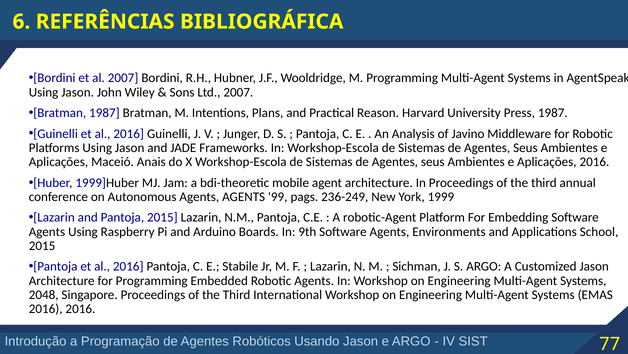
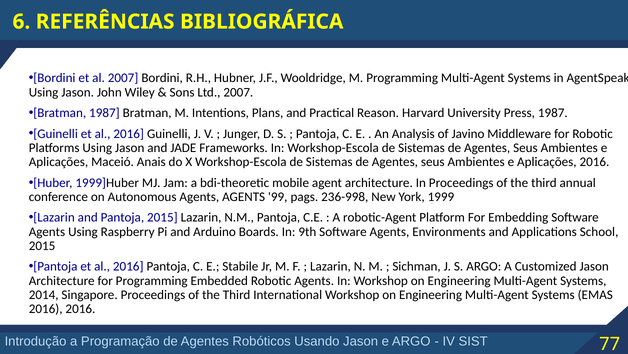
236-249: 236-249 -> 236-998 (345, 196)
2048: 2048 -> 2014 (44, 294)
